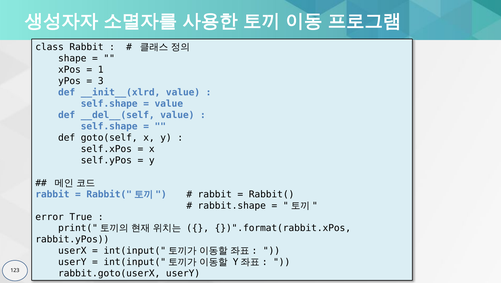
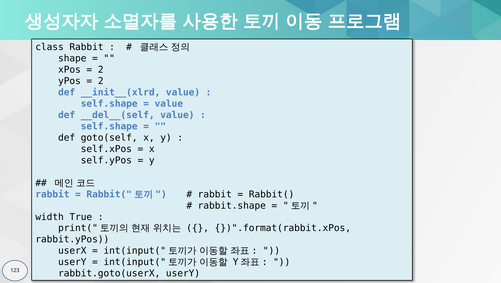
1: 1 -> 2 (101, 70)
3: 3 -> 2 (101, 81)
error: error -> width (50, 217)
